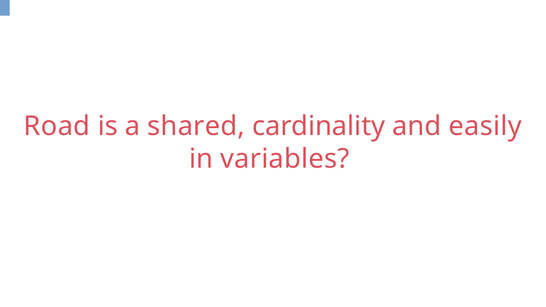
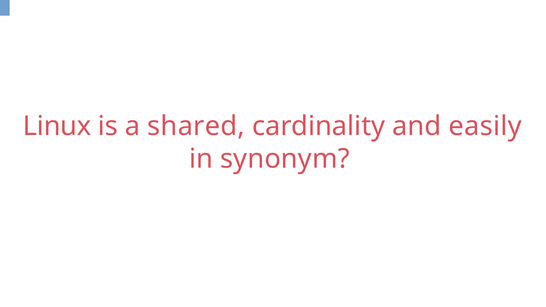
Road: Road -> Linux (57, 126)
variables: variables -> synonym (285, 159)
